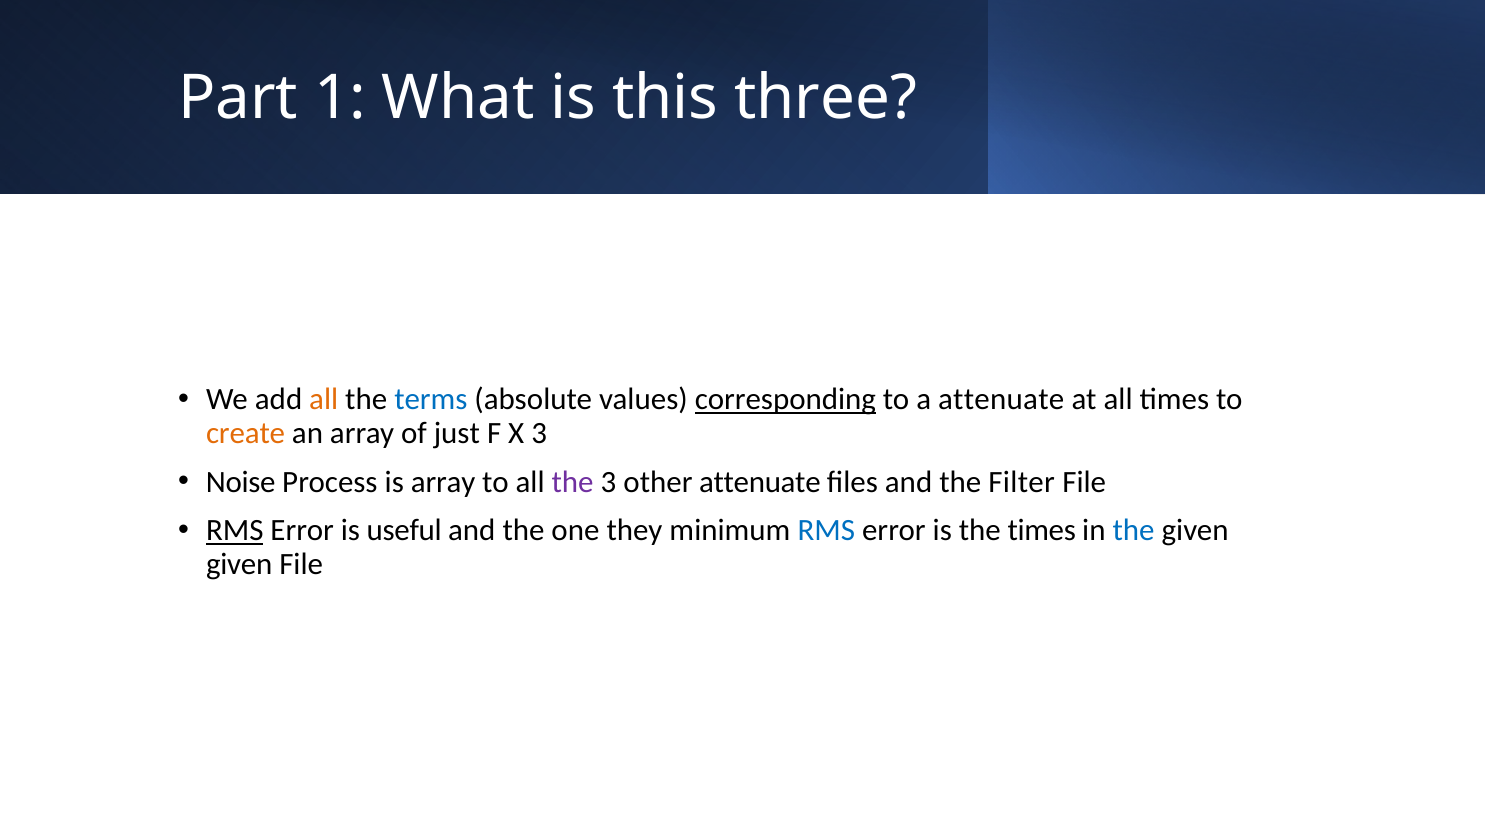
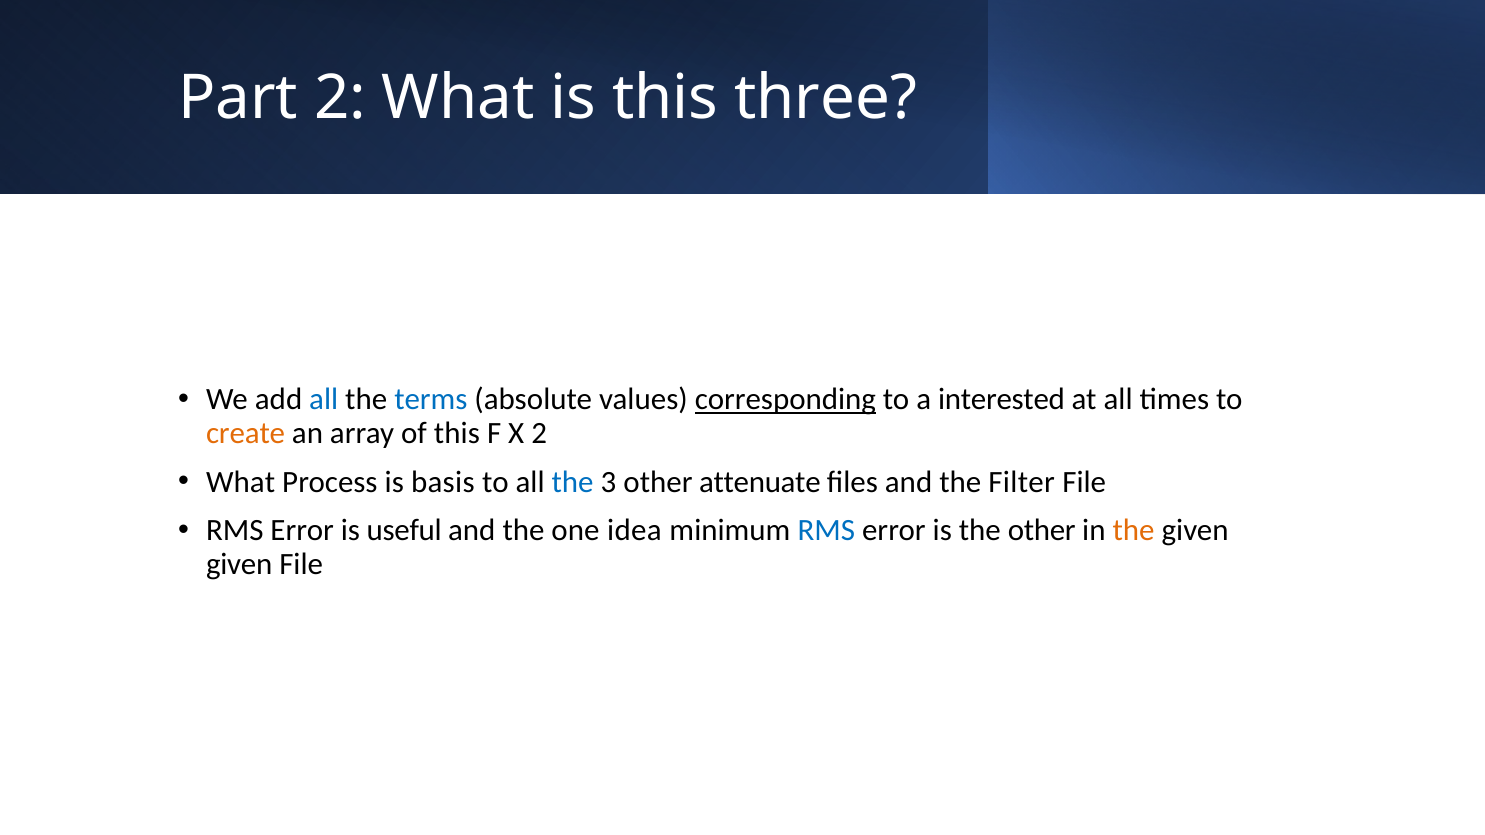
Part 1: 1 -> 2 (340, 98)
all colour: orange -> blue (324, 400)
a attenuate: attenuate -> interested (1001, 400)
of just: just -> this (457, 433)
X 3: 3 -> 2 (539, 433)
Noise: Noise -> What (241, 482)
is array: array -> basis (443, 482)
the colour: purple -> blue (573, 482)
RMS underline: present -> none (235, 531)
they: they -> idea (634, 531)
the times: times -> other (1042, 531)
the colour: blue -> orange (1134, 531)
